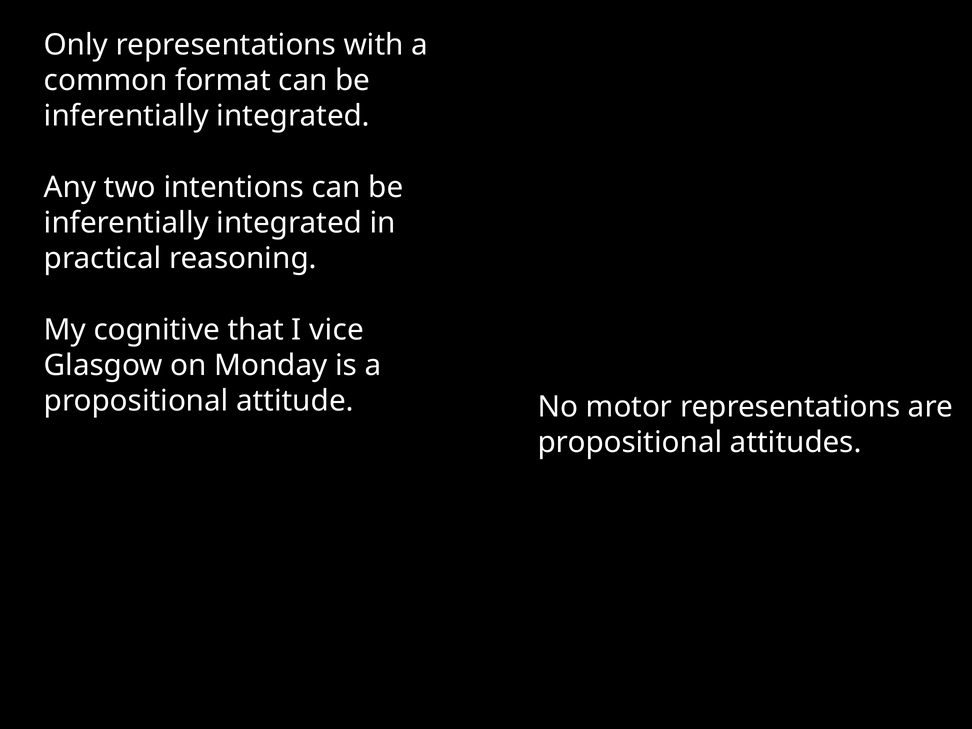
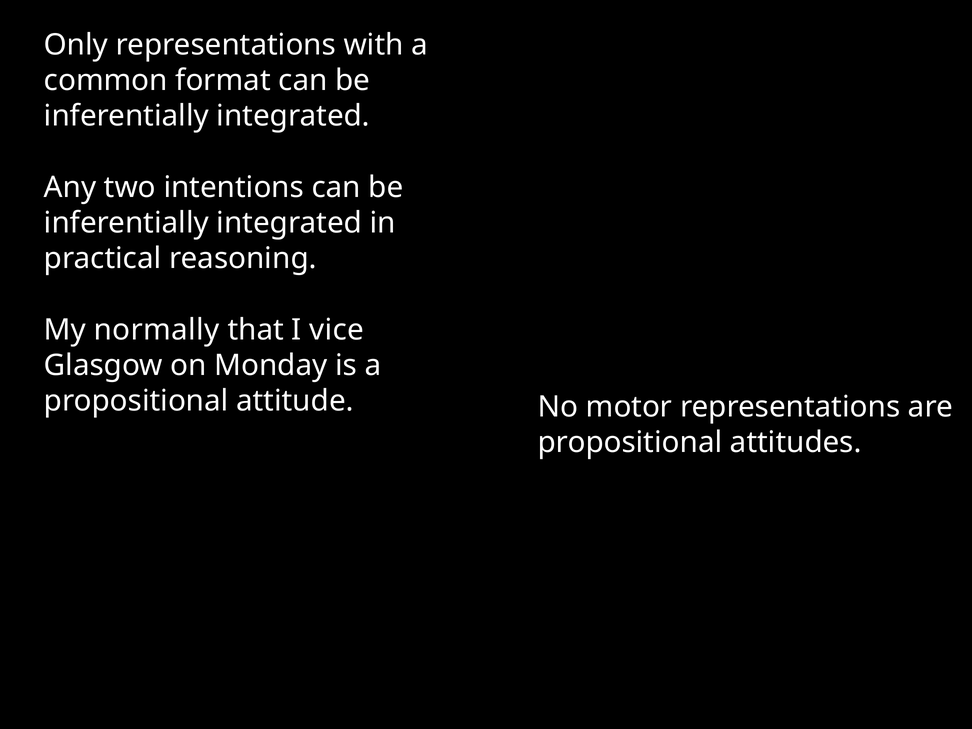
cognitive: cognitive -> normally (157, 330)
